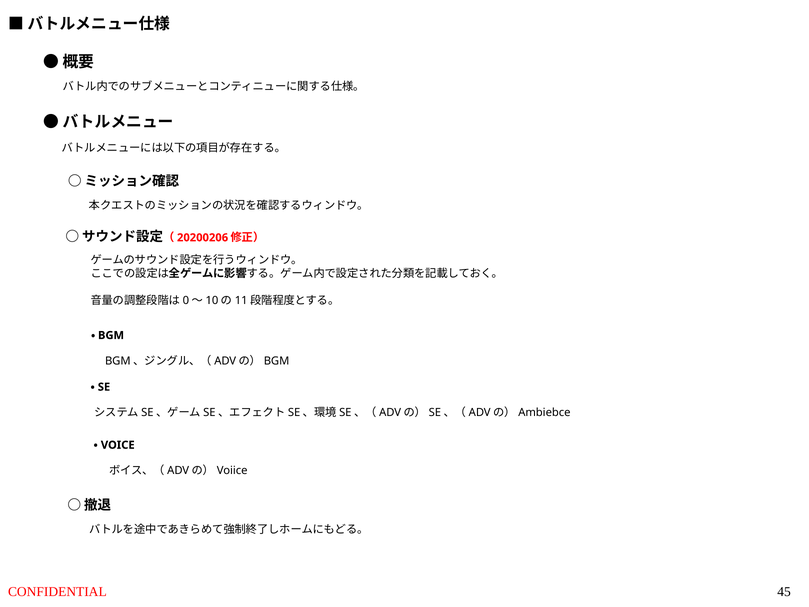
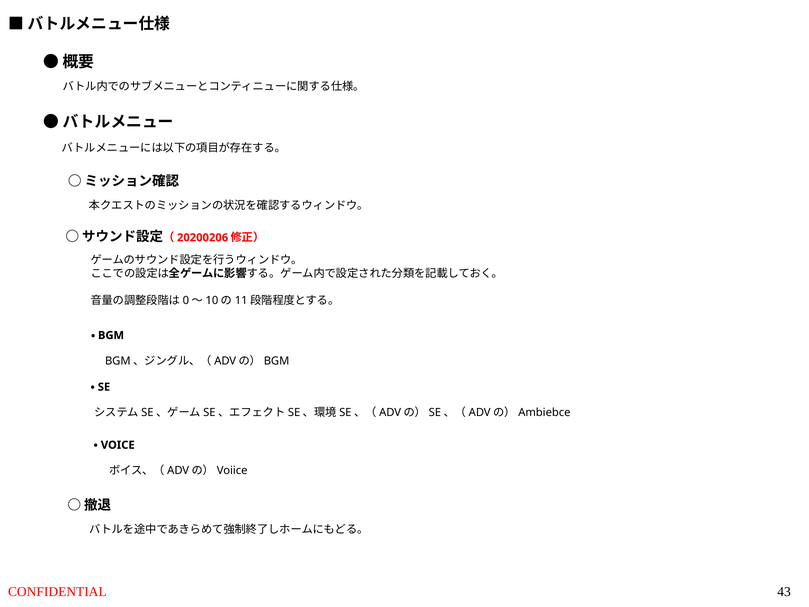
45: 45 -> 43 (784, 592)
